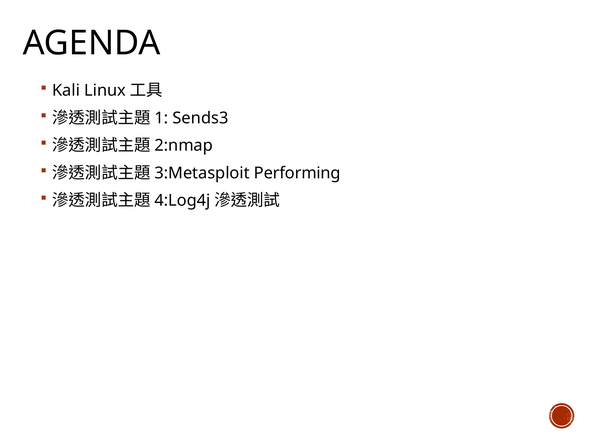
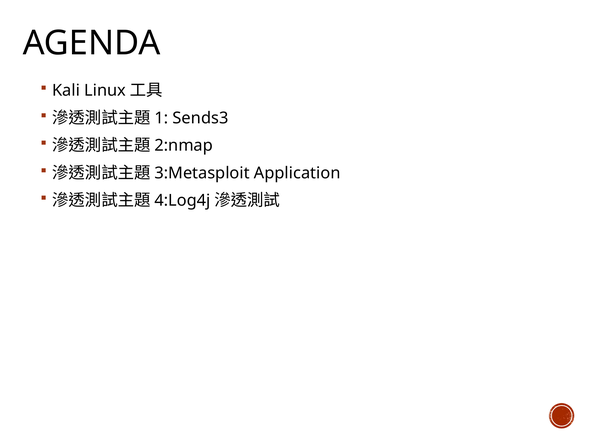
Performing: Performing -> Application (297, 173)
